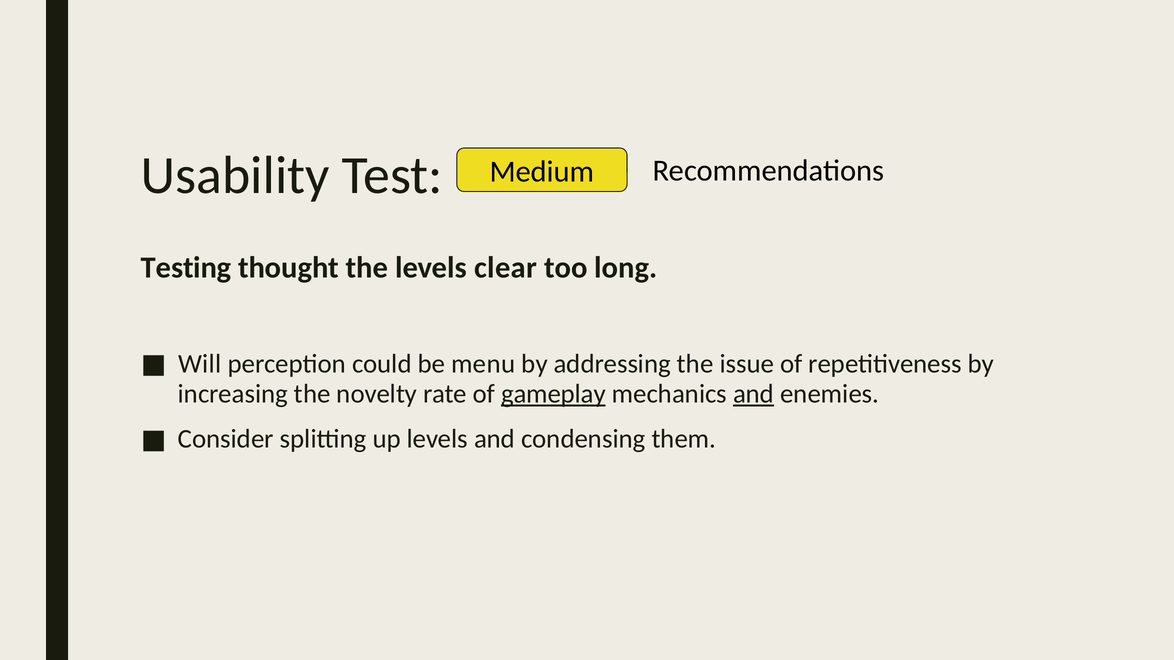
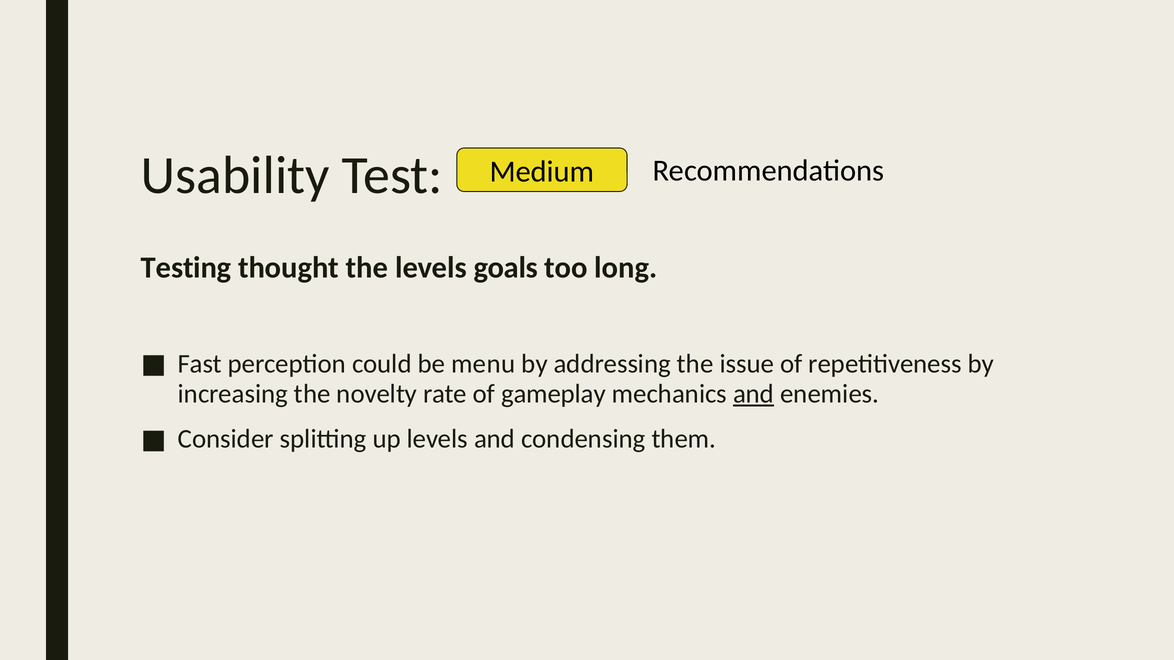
clear: clear -> goals (506, 268)
Will: Will -> Fast (200, 364)
gameplay underline: present -> none (554, 394)
